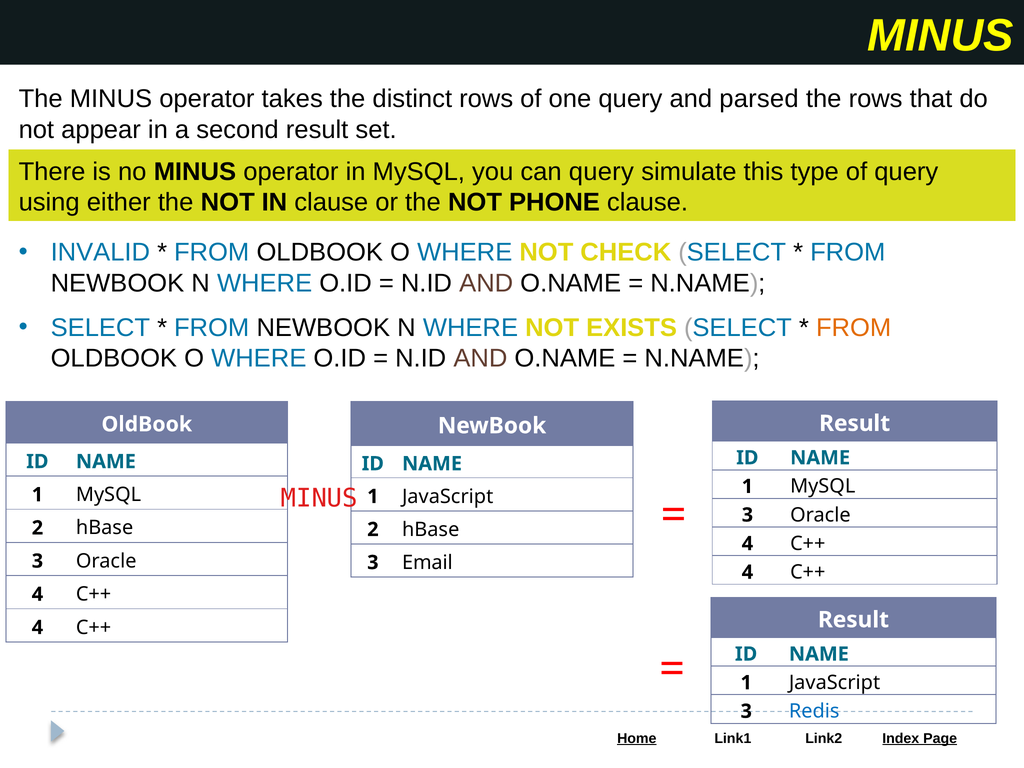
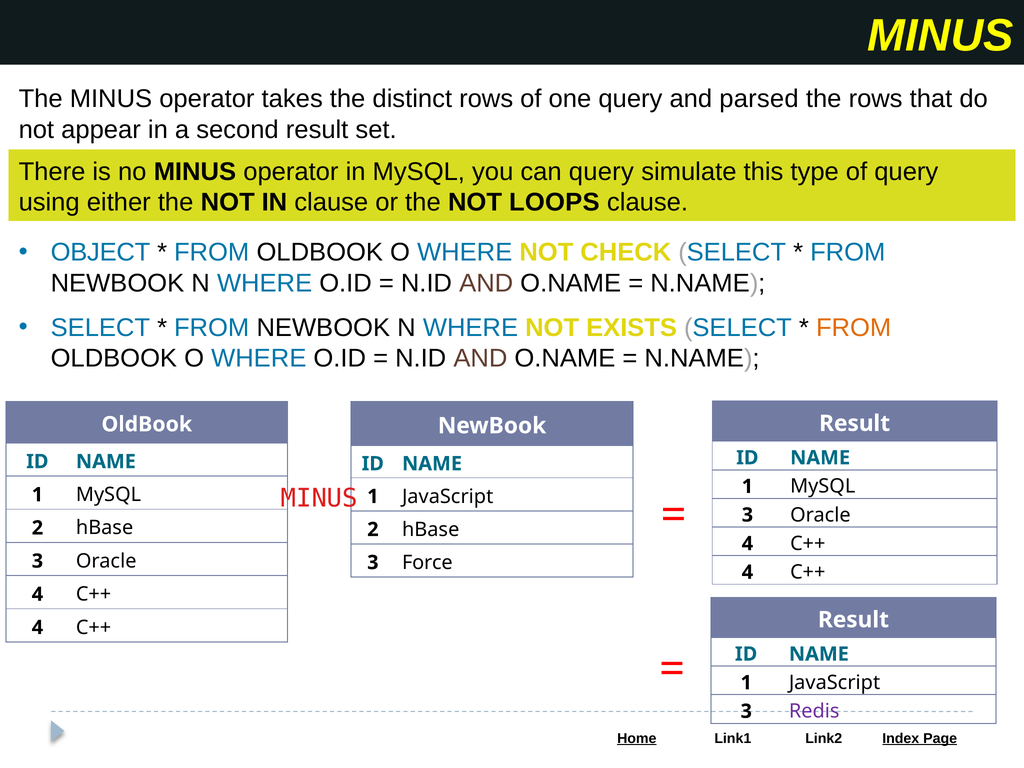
PHONE: PHONE -> LOOPS (554, 202)
INVALID: INVALID -> OBJECT (100, 253)
Email: Email -> Force (427, 563)
Redis colour: blue -> purple (814, 711)
